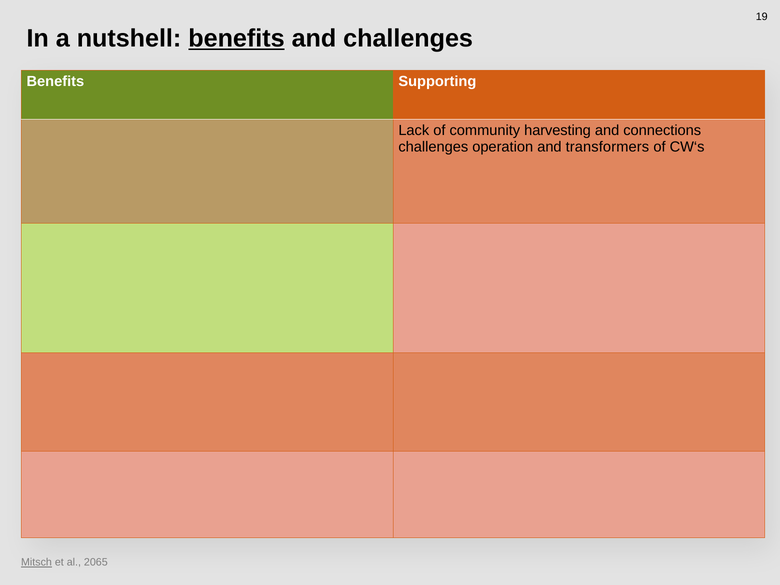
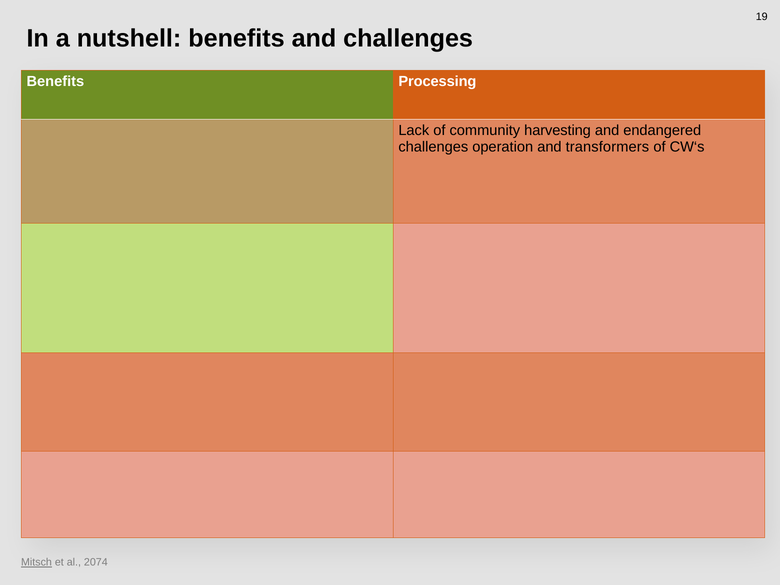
benefits underline: present -> none (236, 38)
Supporting: Supporting -> Processing (437, 81)
connections: connections -> endangered (662, 130)
2065: 2065 -> 2074 (96, 562)
